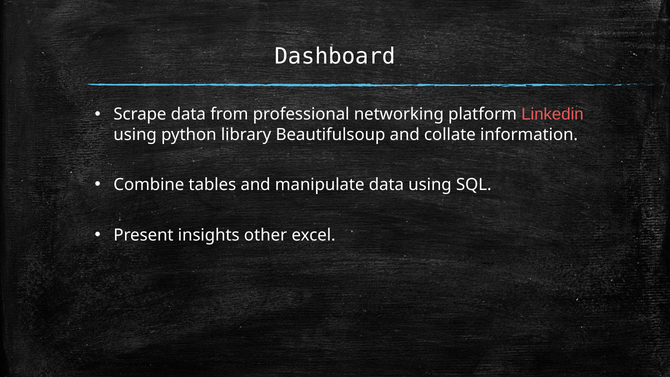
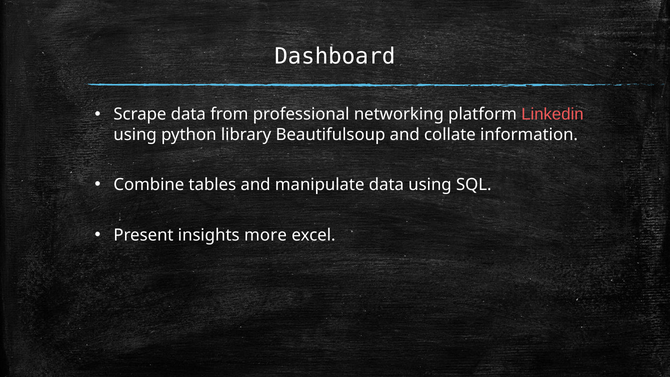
other: other -> more (265, 235)
